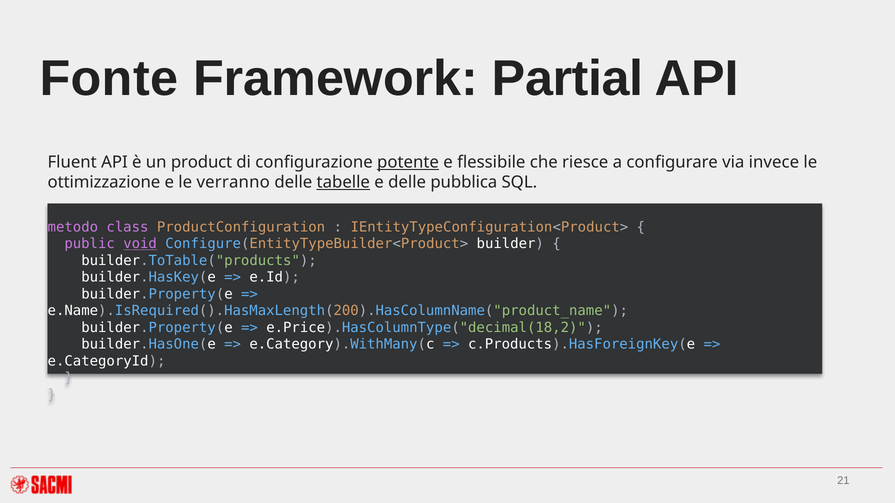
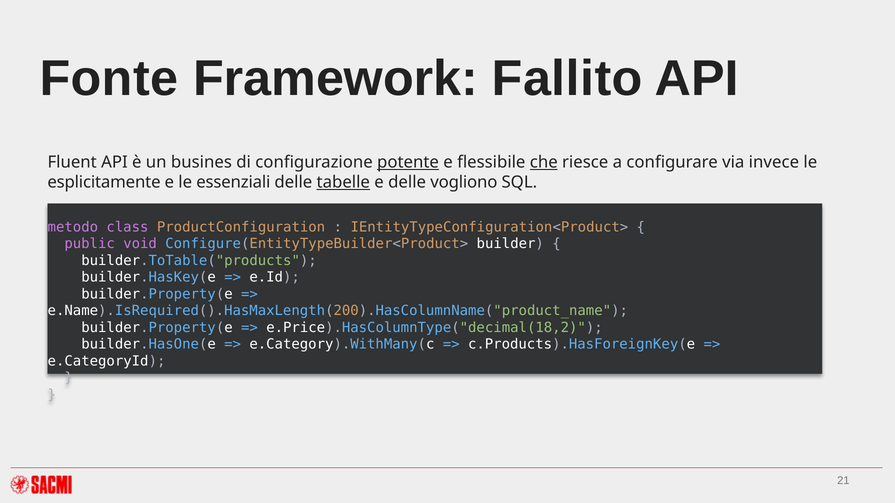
Partial: Partial -> Fallito (567, 79)
product: product -> busines (201, 162)
che underline: none -> present (544, 162)
ottimizzazione: ottimizzazione -> esplicitamente (104, 182)
verranno: verranno -> essenziali (233, 182)
pubblica: pubblica -> vogliono (464, 182)
void underline: present -> none (140, 244)
